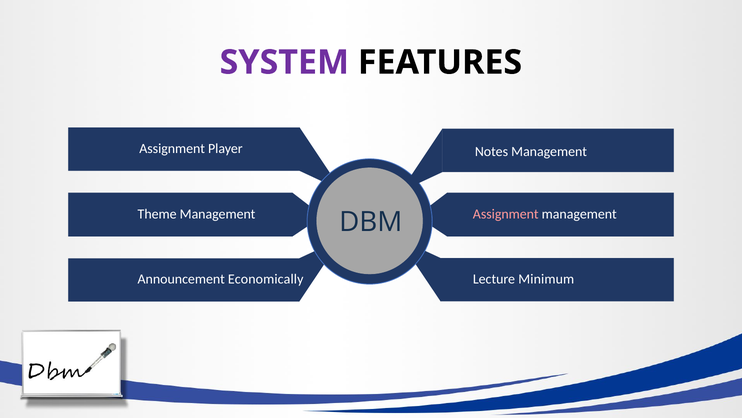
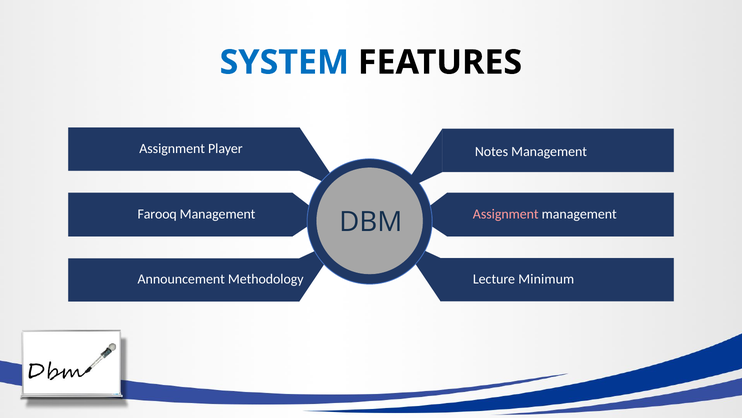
SYSTEM colour: purple -> blue (284, 62)
Theme: Theme -> Farooq (157, 214)
Economically: Economically -> Methodology (266, 279)
